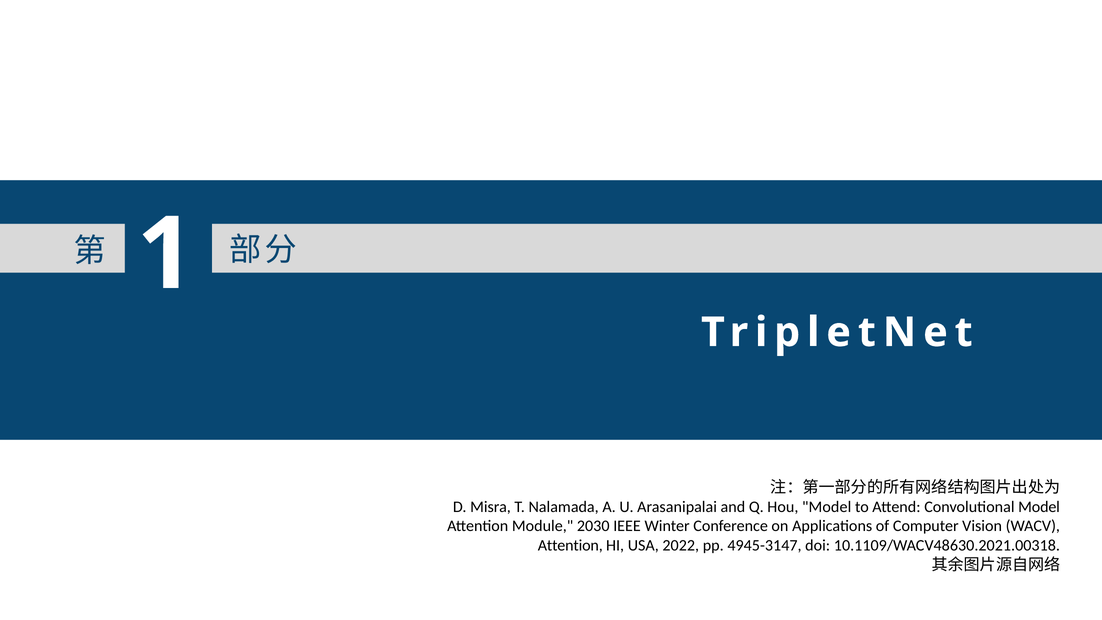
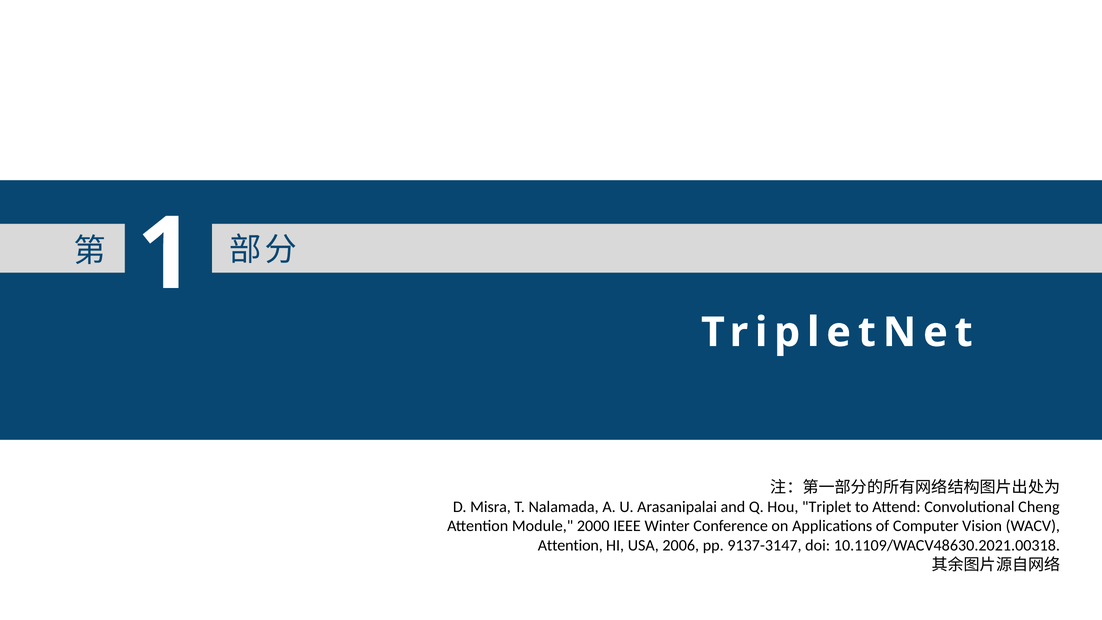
Hou Model: Model -> Triplet (827, 507)
Convolutional Model: Model -> Cheng (1039, 507)
2030: 2030 -> 2000 (593, 526)
2022: 2022 -> 2006 (681, 545)
4945-3147: 4945-3147 -> 9137-3147 (764, 545)
